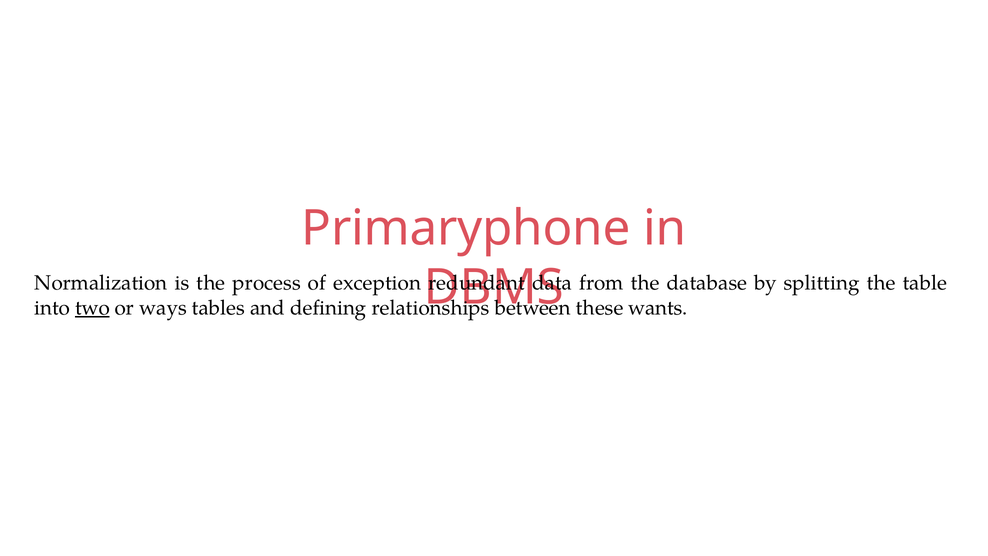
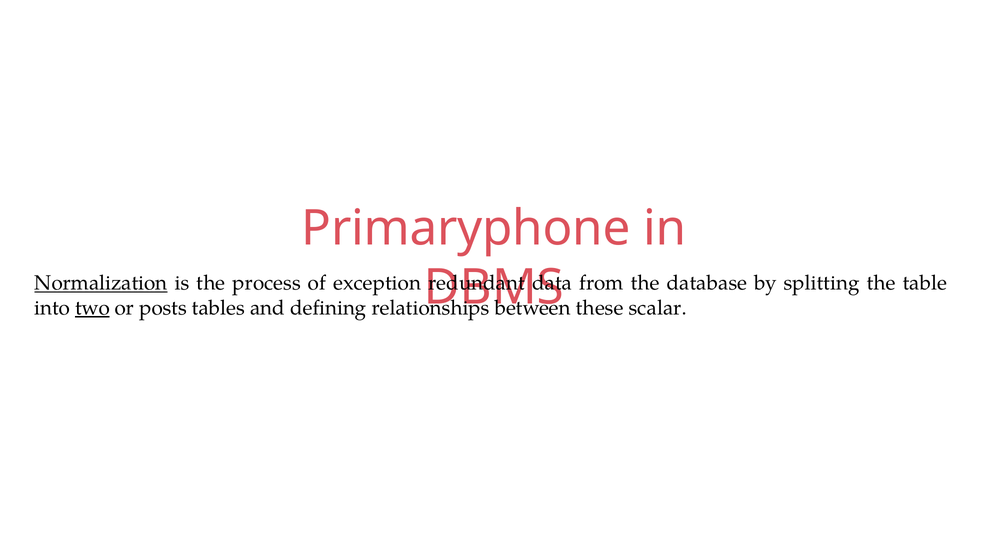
Normalization underline: none -> present (101, 283)
ways: ways -> posts (163, 308)
wants: wants -> scalar (658, 308)
